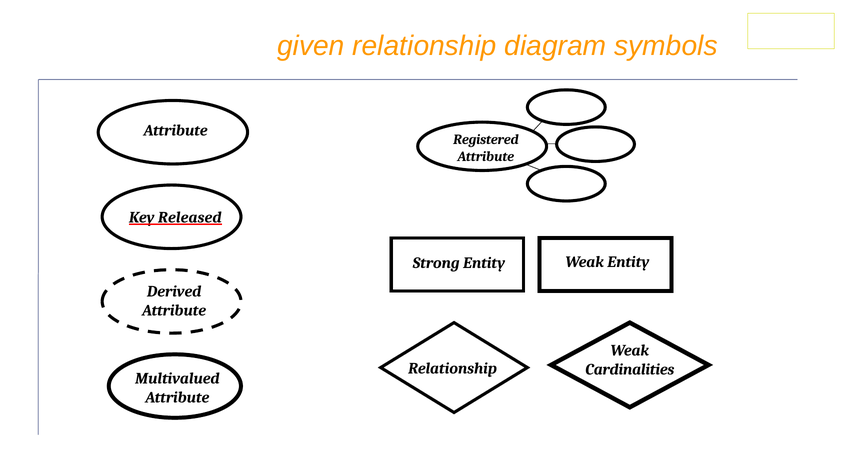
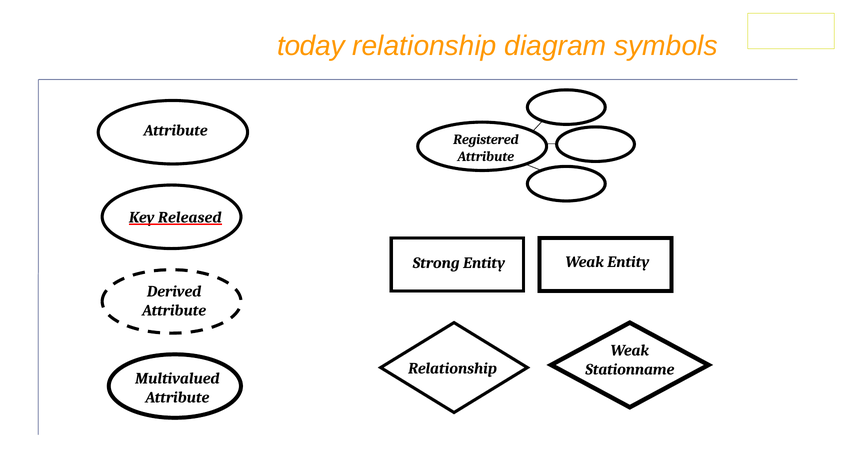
given: given -> today (311, 46)
Cardinalities: Cardinalities -> Stationname (630, 369)
